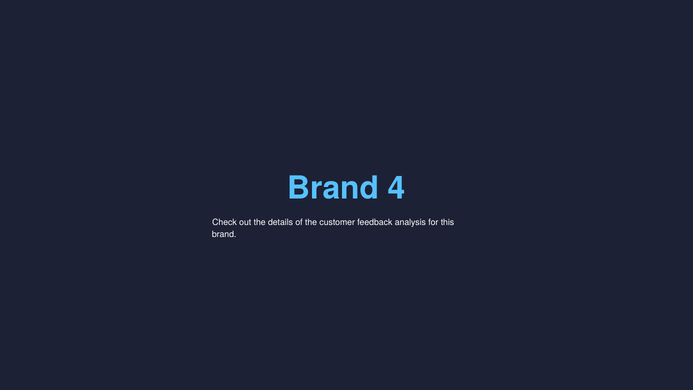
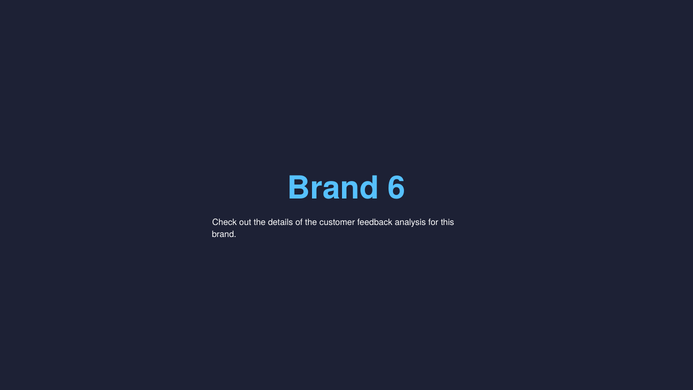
4: 4 -> 6 (397, 188)
